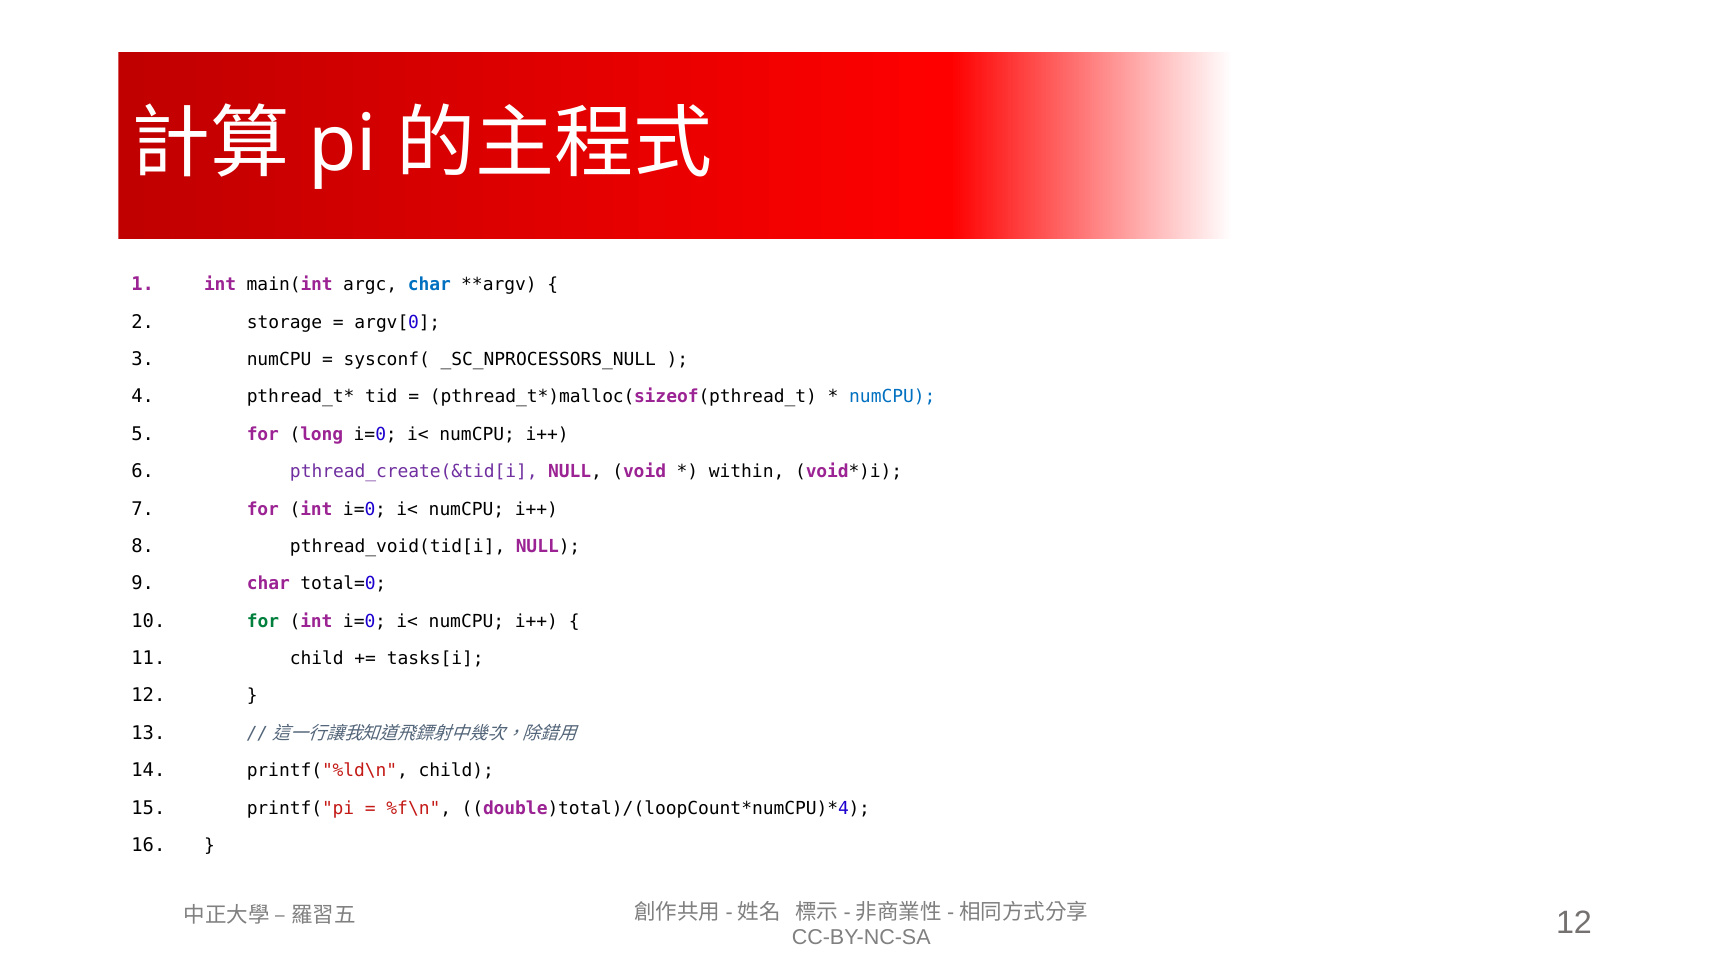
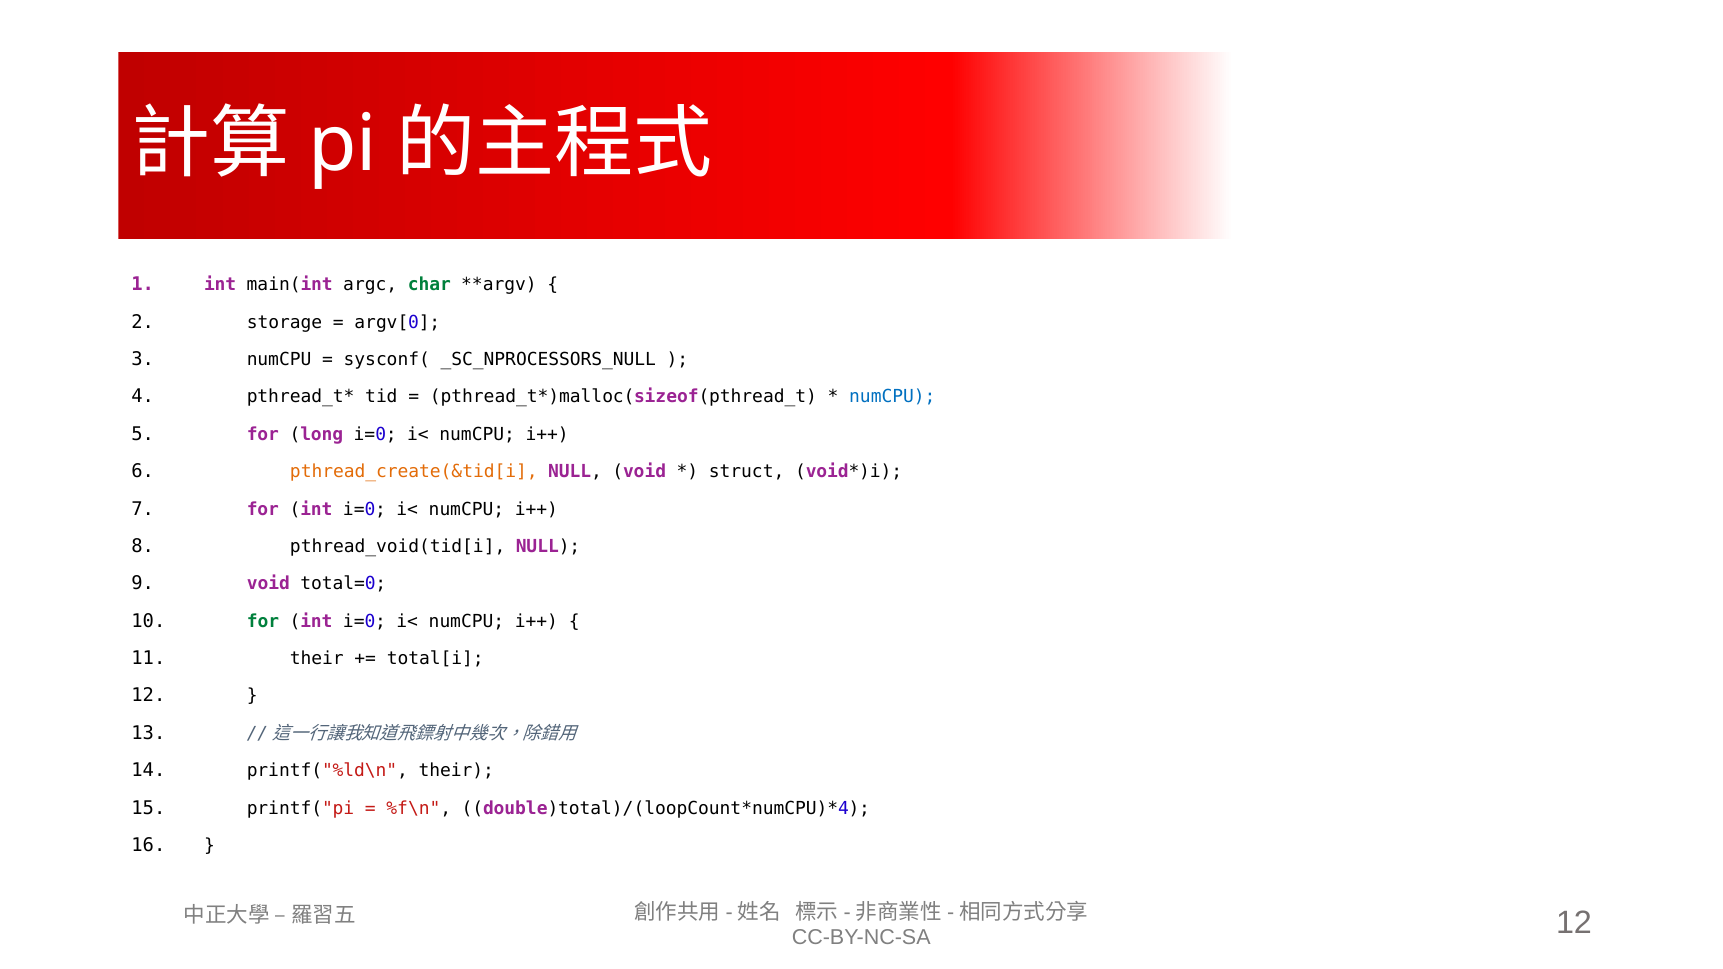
char colour: blue -> green (429, 285)
pthread_create(&tid[i colour: purple -> orange (414, 472)
within: within -> struct (747, 472)
char: char -> void (268, 584)
child: child -> their (317, 659)
tasks[i: tasks[i -> total[i (435, 659)
printf("%ld\n child: child -> their (456, 771)
